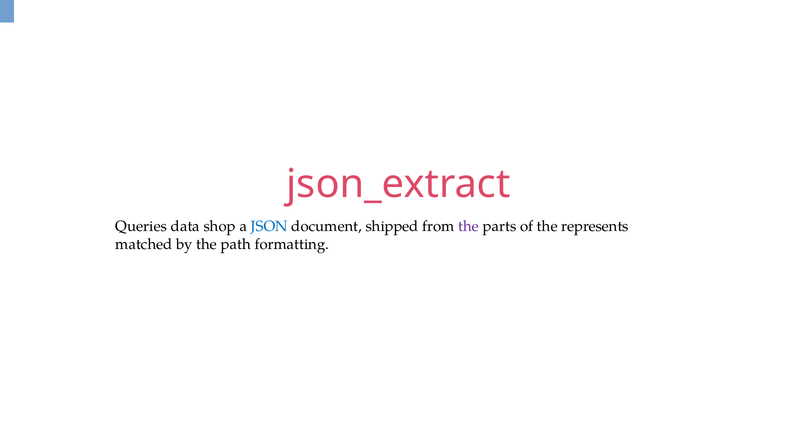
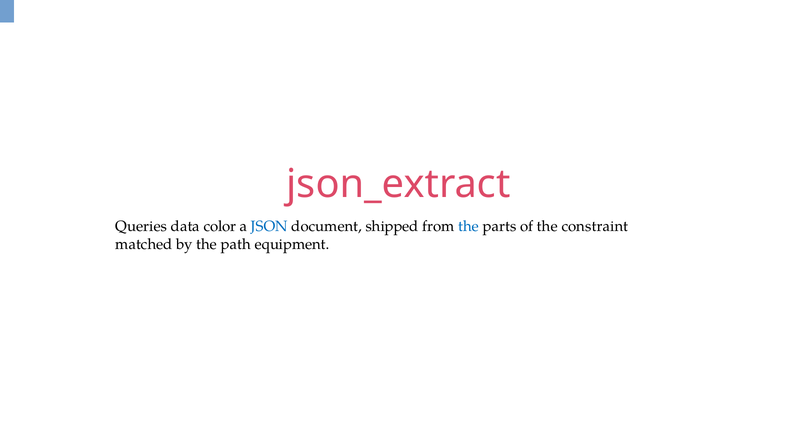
shop: shop -> color (220, 226)
the colour: purple -> blue (469, 226)
represents: represents -> constraint (595, 226)
formatting: formatting -> equipment (292, 244)
